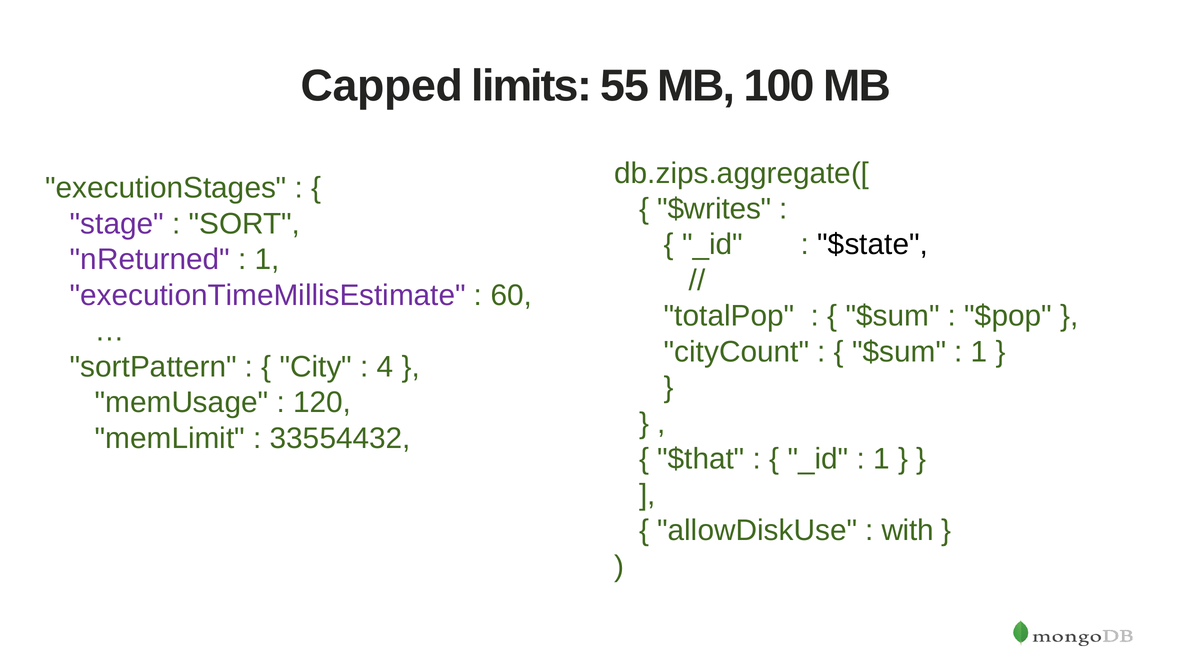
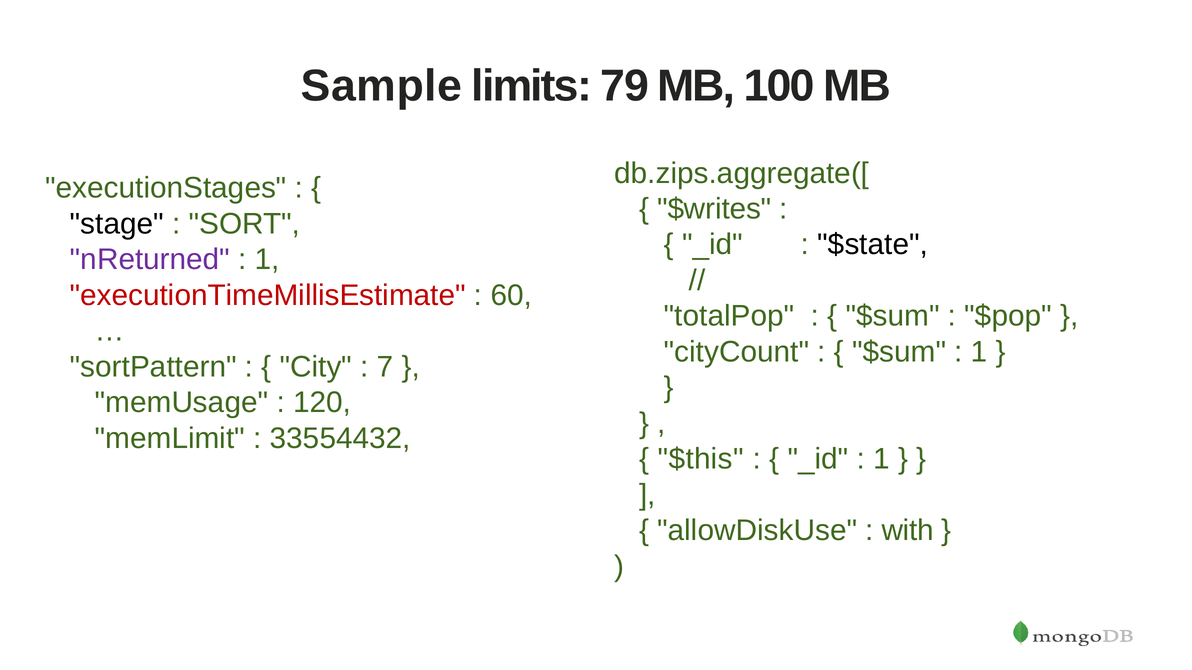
Capped: Capped -> Sample (381, 86)
55: 55 -> 79 (625, 86)
stage colour: purple -> black (117, 224)
executionTimeMillisEstimate colour: purple -> red (268, 296)
4: 4 -> 7 (385, 367)
$that: $that -> $this (701, 459)
